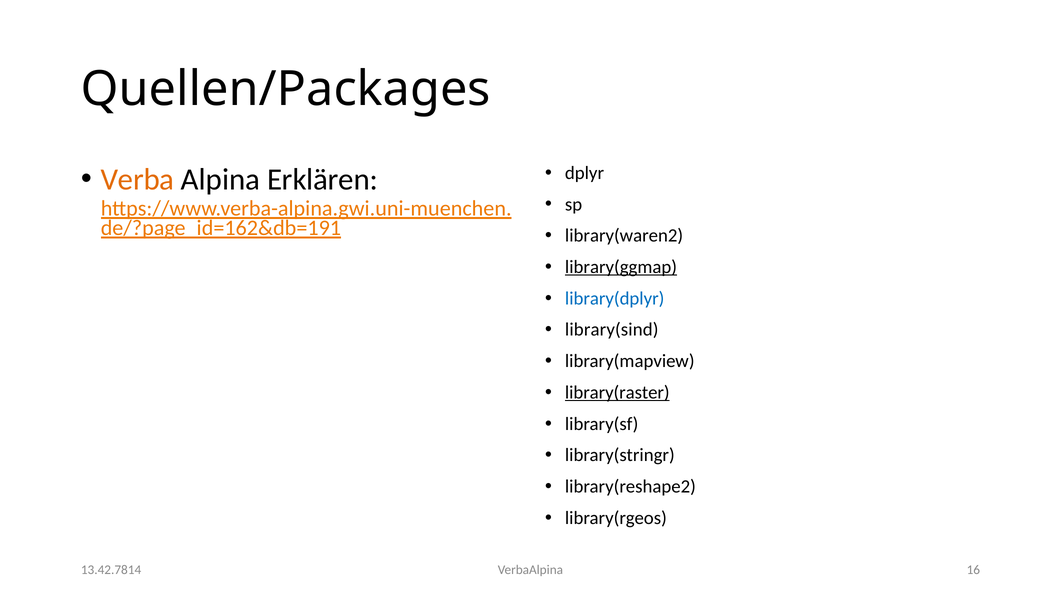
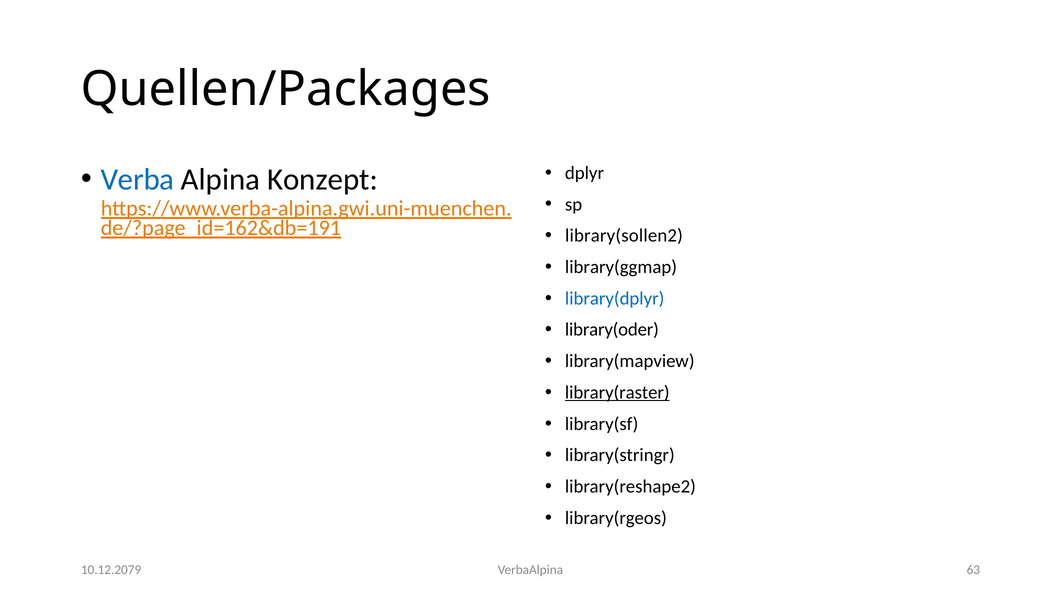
Verba colour: orange -> blue (138, 179)
Erklären: Erklären -> Konzept (322, 179)
library(waren2: library(waren2 -> library(sollen2 (624, 236)
library(ggmap underline: present -> none (621, 267)
library(sind: library(sind -> library(oder (612, 330)
16: 16 -> 63 (973, 570)
13.42.7814: 13.42.7814 -> 10.12.2079 (111, 570)
